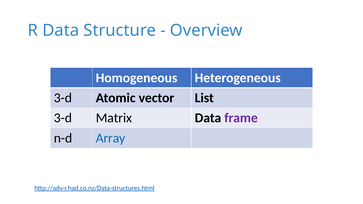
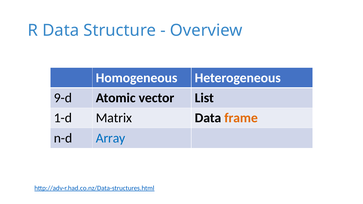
3-d: 3-d -> 9-d (63, 98)
3-d: 3-d -> 1-d (63, 118)
frame colour: purple -> orange (241, 118)
